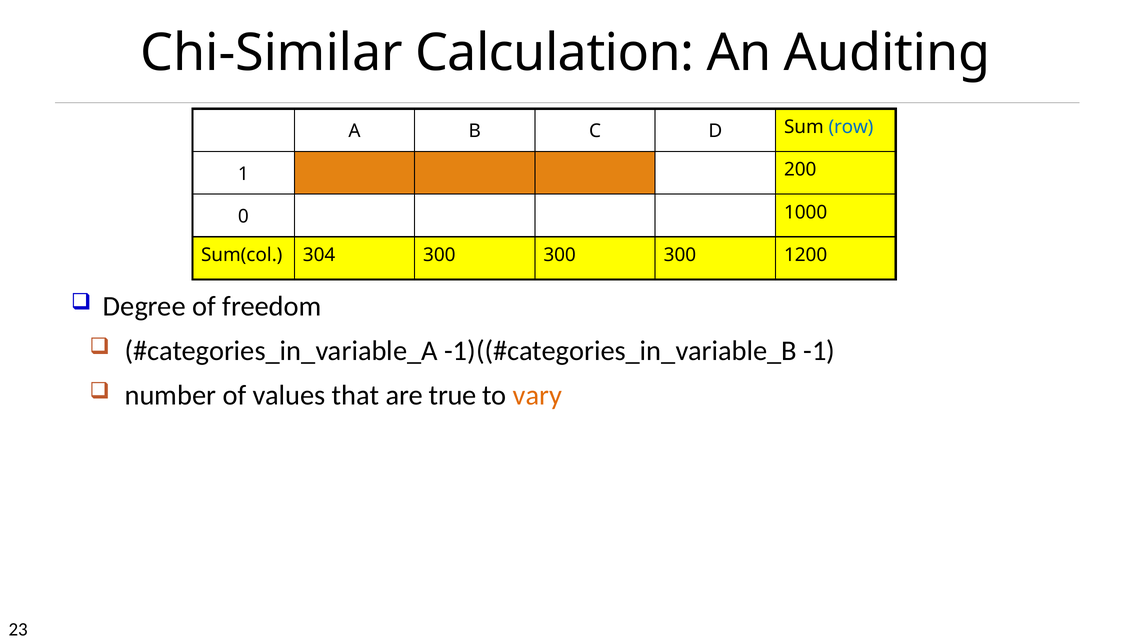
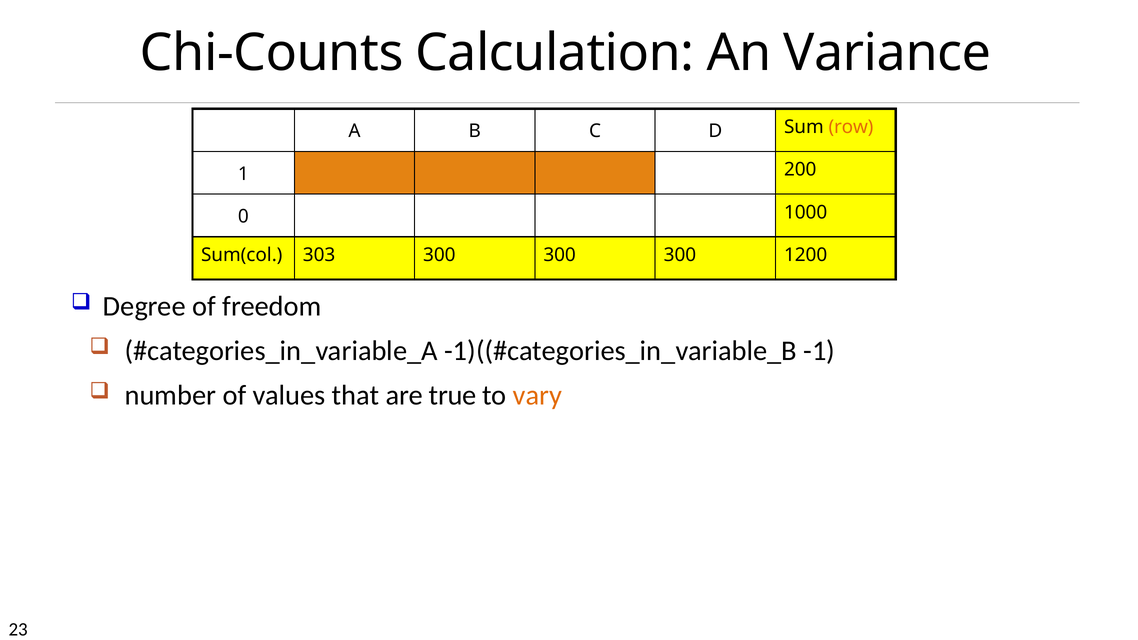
Chi-Similar: Chi-Similar -> Chi-Counts (272, 53)
Auditing: Auditing -> Variance (887, 53)
row colour: blue -> orange (851, 127)
304: 304 -> 303 (319, 255)
